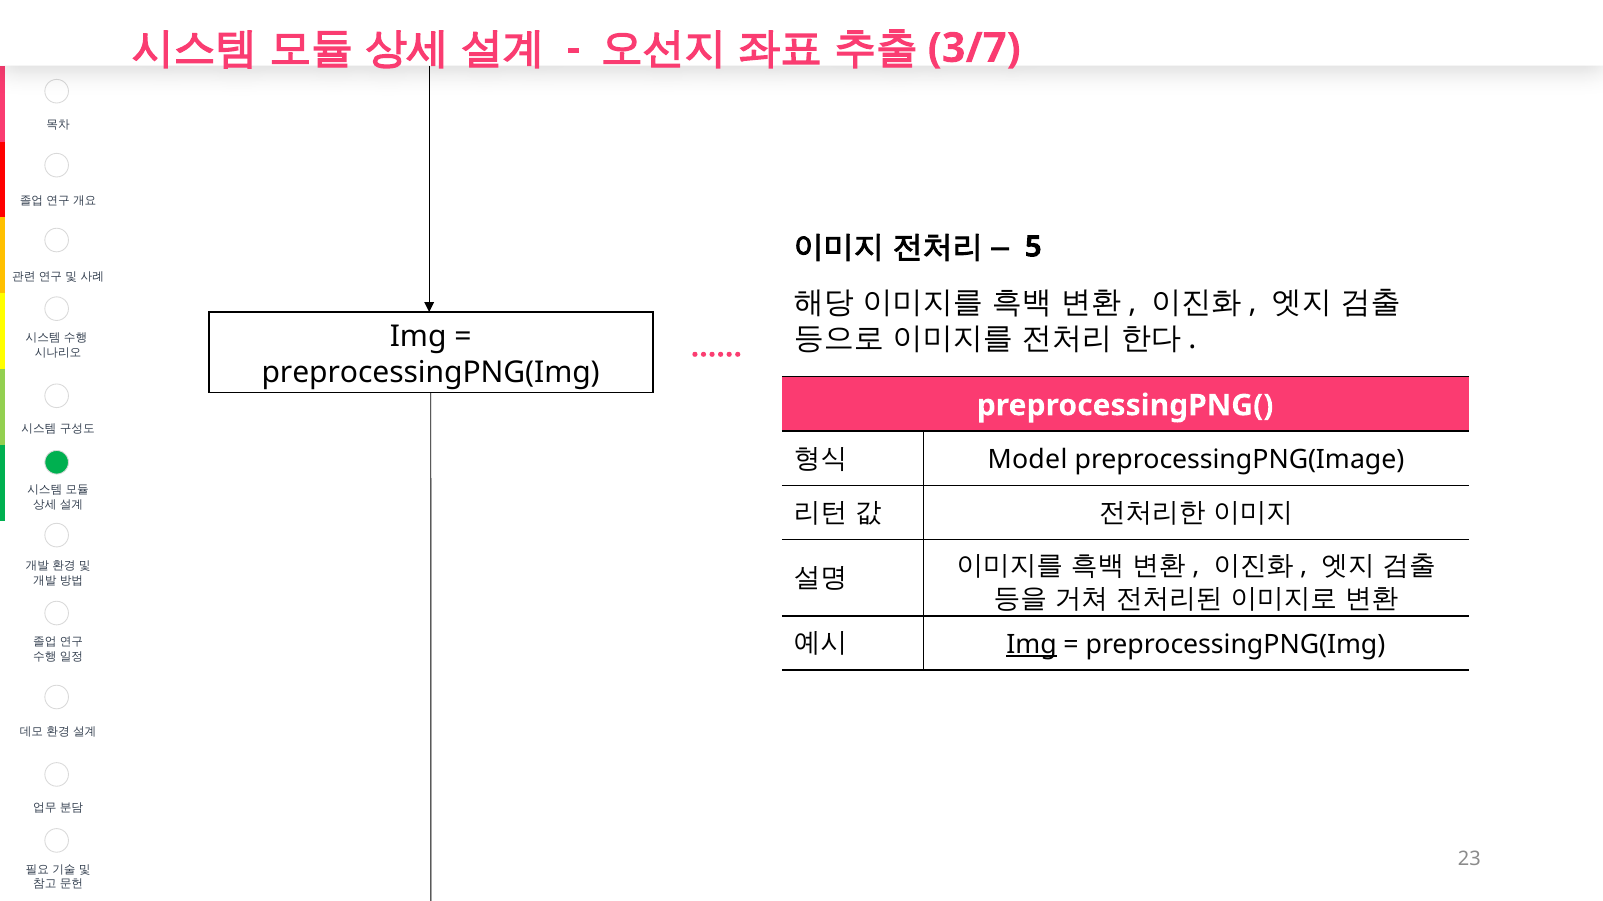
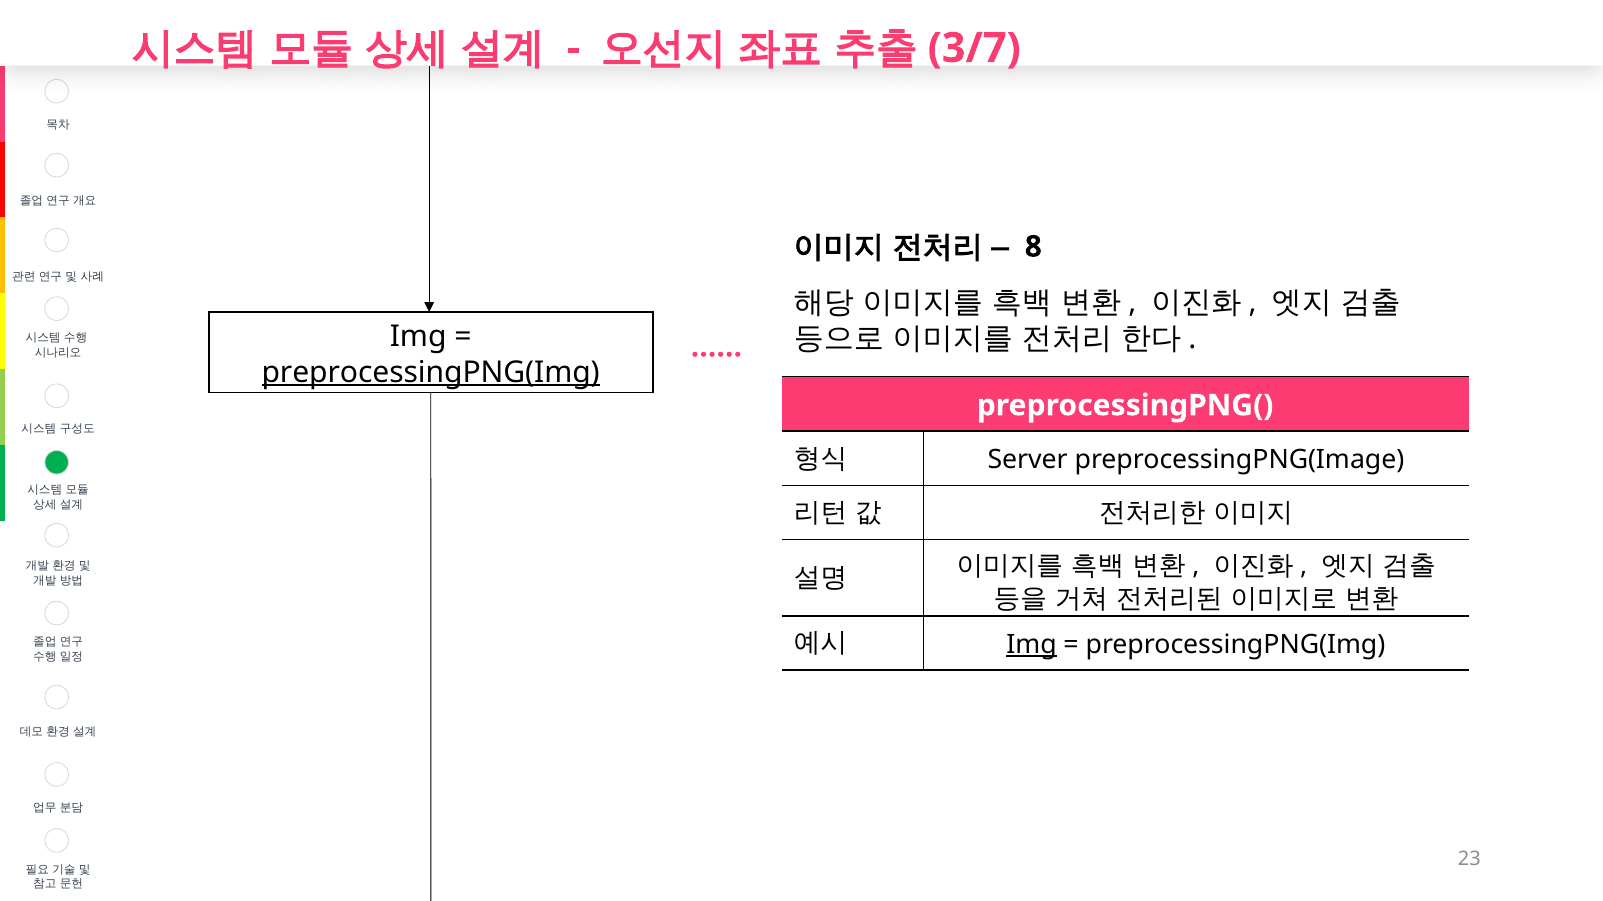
5: 5 -> 8 (1033, 247)
preprocessingPNG(Img underline: none -> present (431, 373)
Model: Model -> Server (1028, 460)
